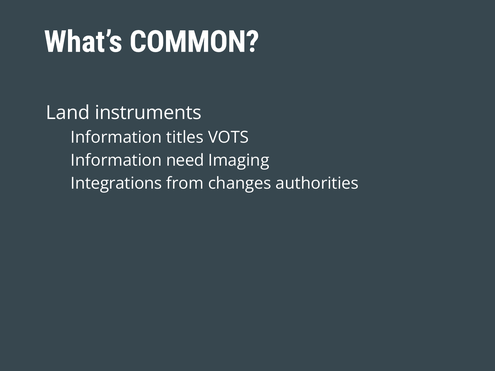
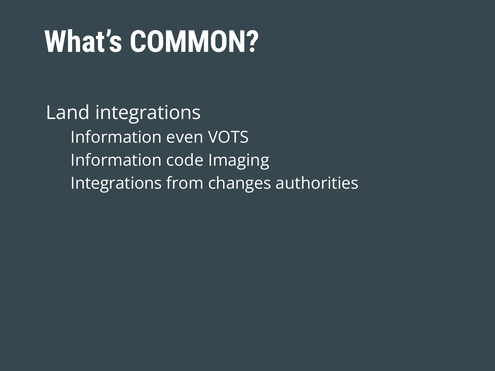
Land instruments: instruments -> integrations (148, 113)
titles: titles -> even (185, 137)
need: need -> code (185, 160)
